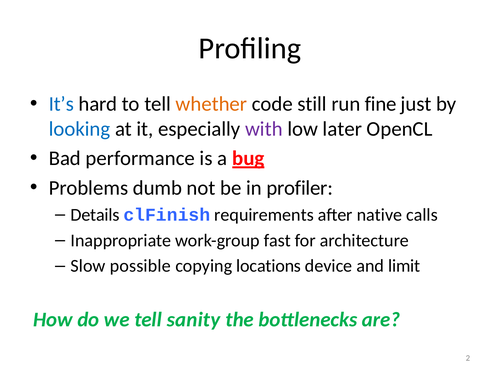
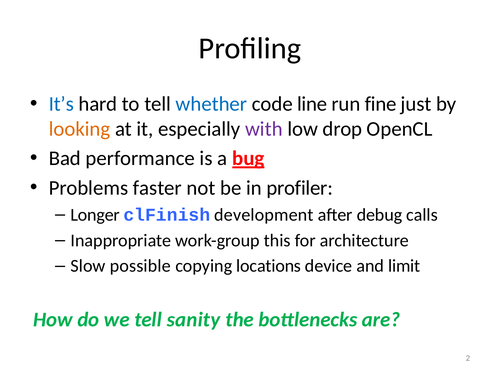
whether colour: orange -> blue (211, 104)
still: still -> line (312, 104)
looking colour: blue -> orange (80, 129)
later: later -> drop (342, 129)
dumb: dumb -> faster (157, 188)
Details: Details -> Longer (95, 215)
requirements: requirements -> development (264, 215)
native: native -> debug (379, 215)
fast: fast -> this (277, 240)
